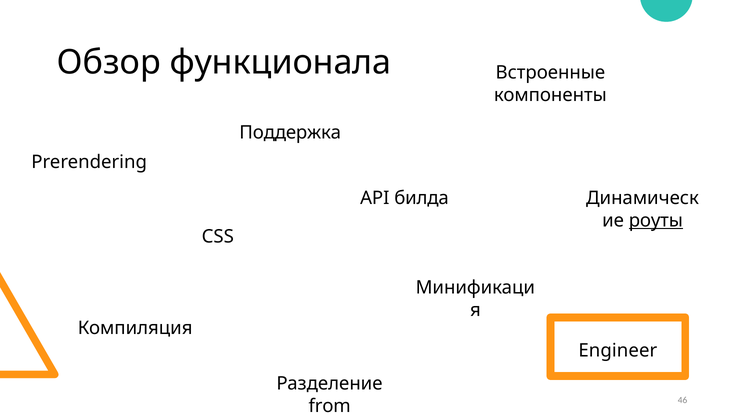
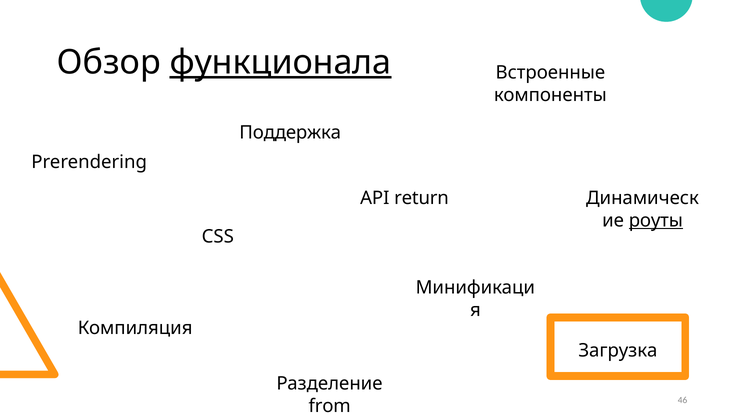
функционала underline: none -> present (281, 62)
билда: билда -> return (422, 198)
Engineer: Engineer -> Загрузка (618, 350)
